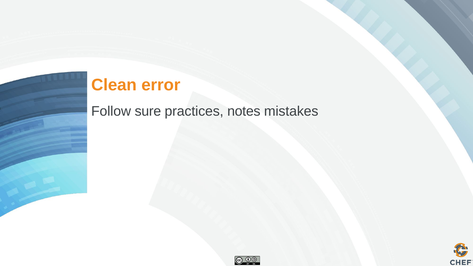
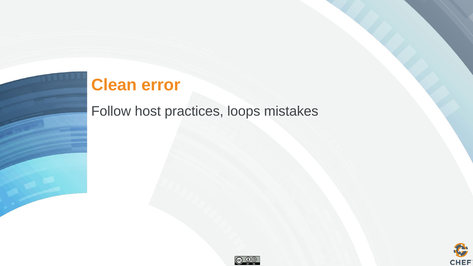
sure: sure -> host (148, 111)
notes: notes -> loops (244, 111)
